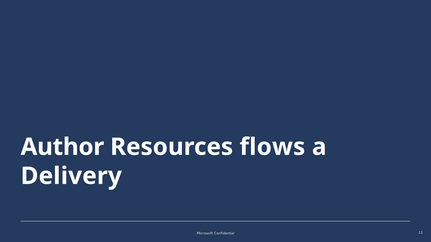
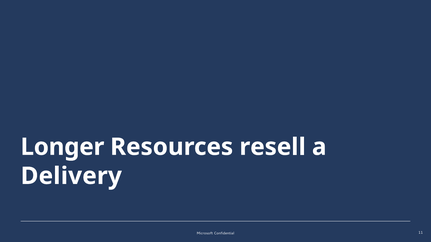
Author: Author -> Longer (62, 147)
flows: flows -> resell (273, 147)
